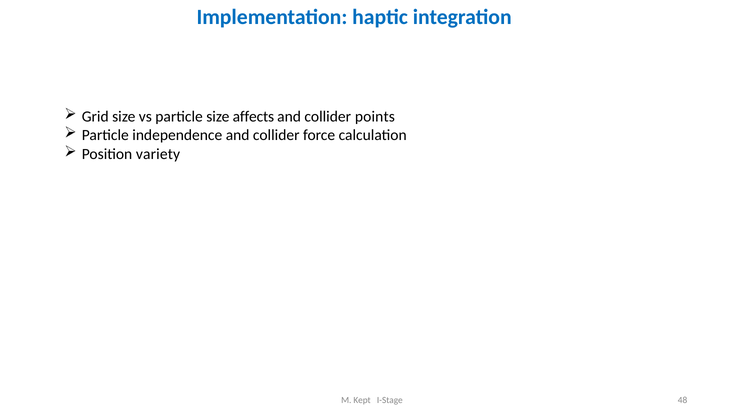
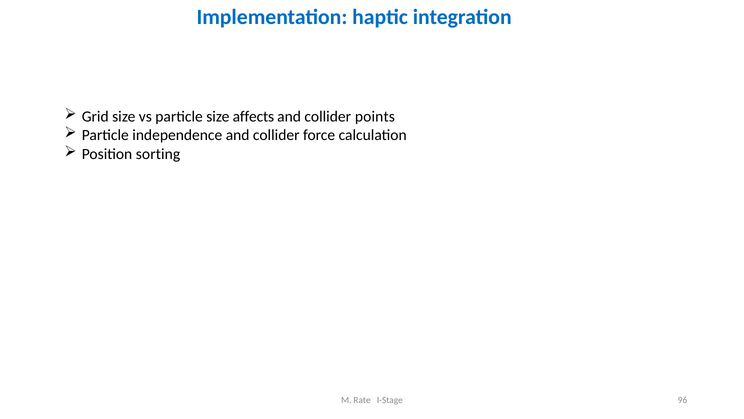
variety: variety -> sorting (158, 154)
Kept: Kept -> Rate (362, 400)
48: 48 -> 96 (683, 400)
